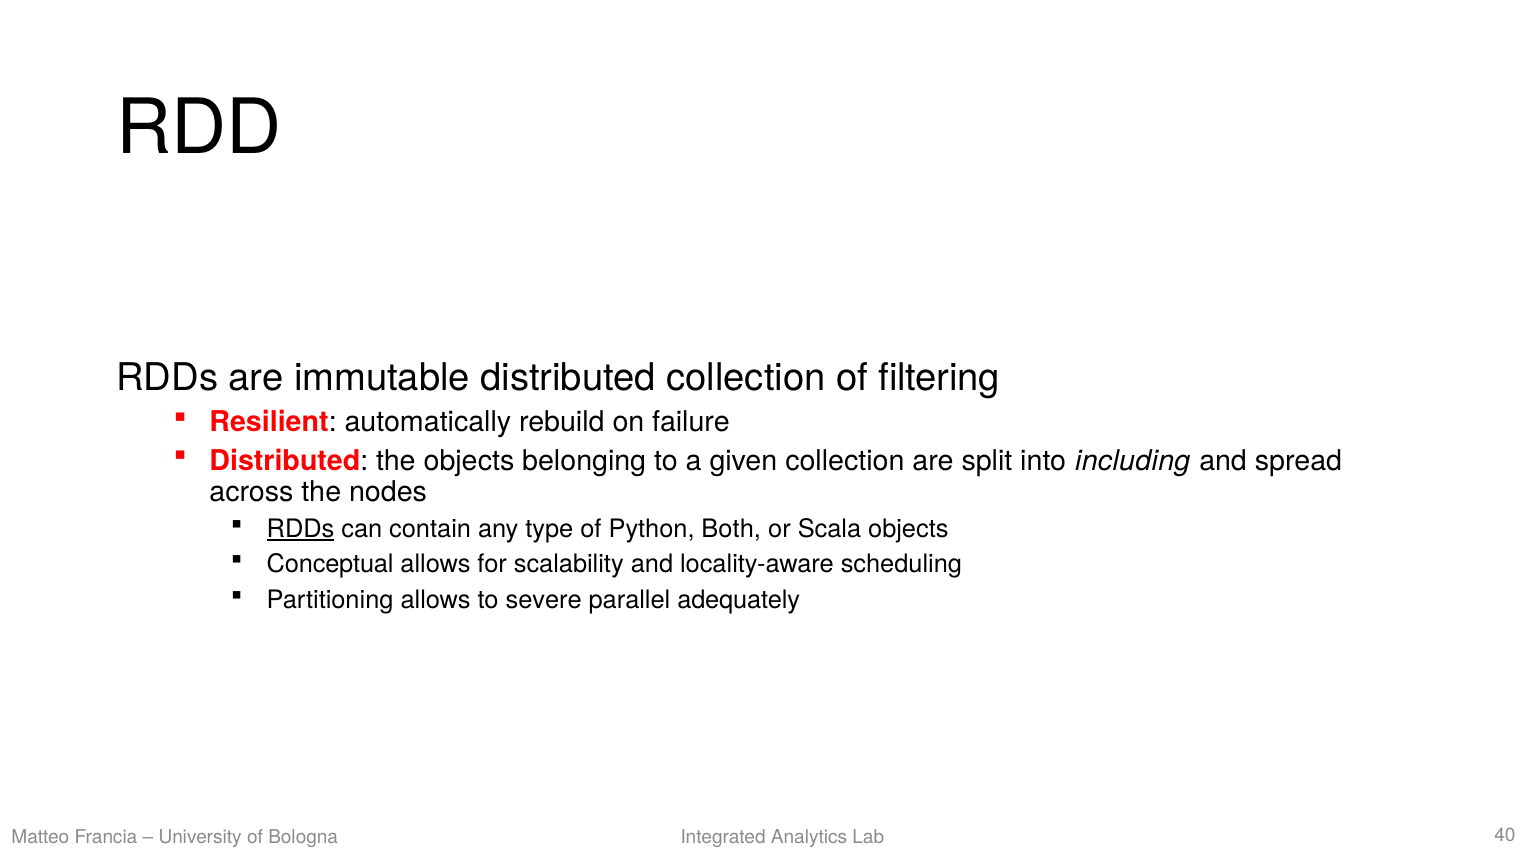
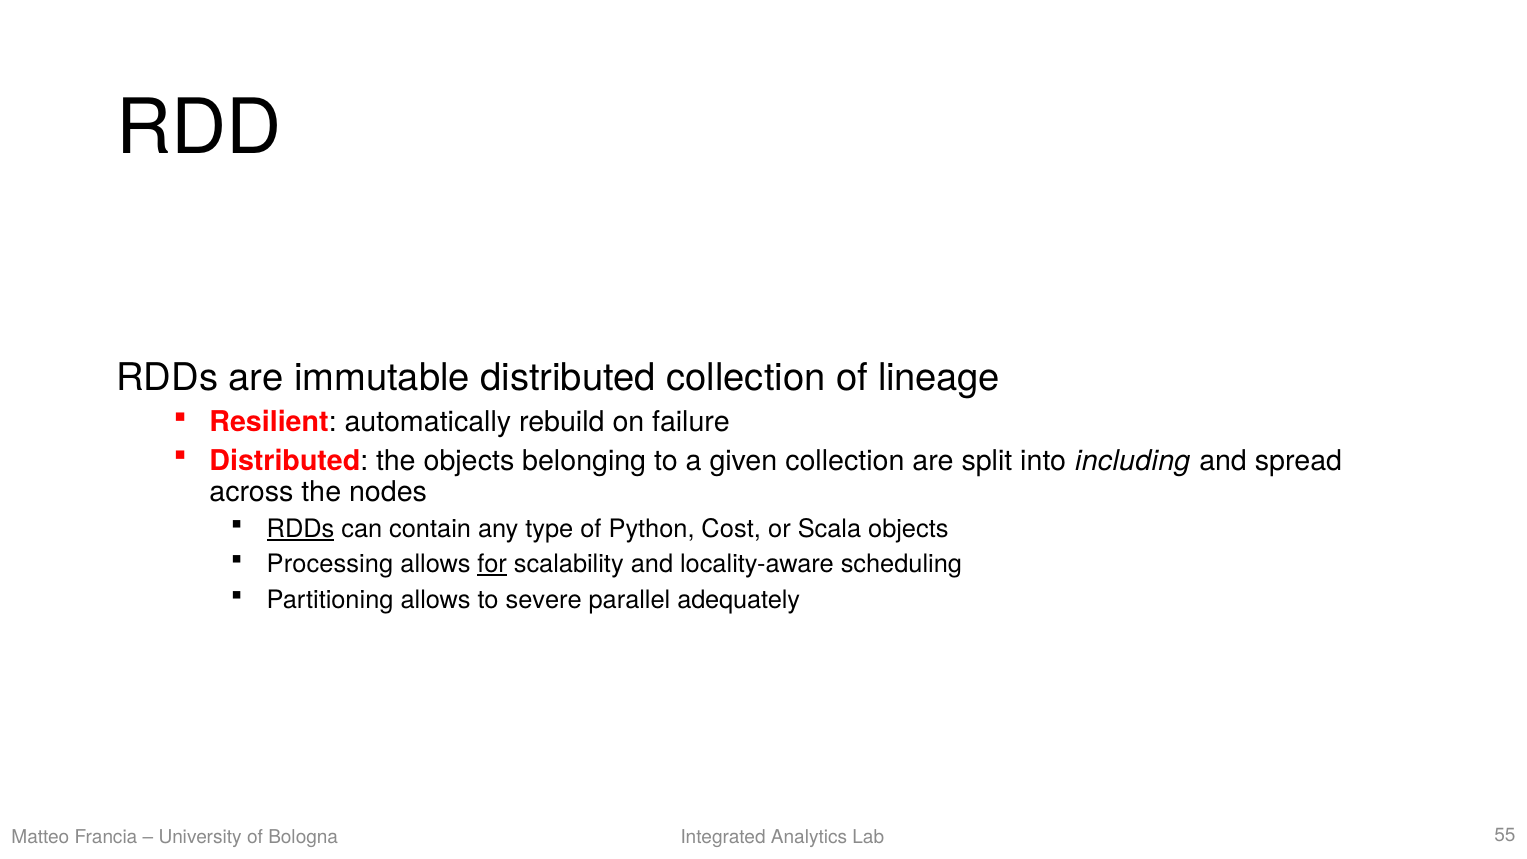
filtering: filtering -> lineage (939, 378)
Both: Both -> Cost (731, 529)
Conceptual: Conceptual -> Processing (330, 564)
for underline: none -> present (492, 564)
40: 40 -> 55 (1505, 835)
